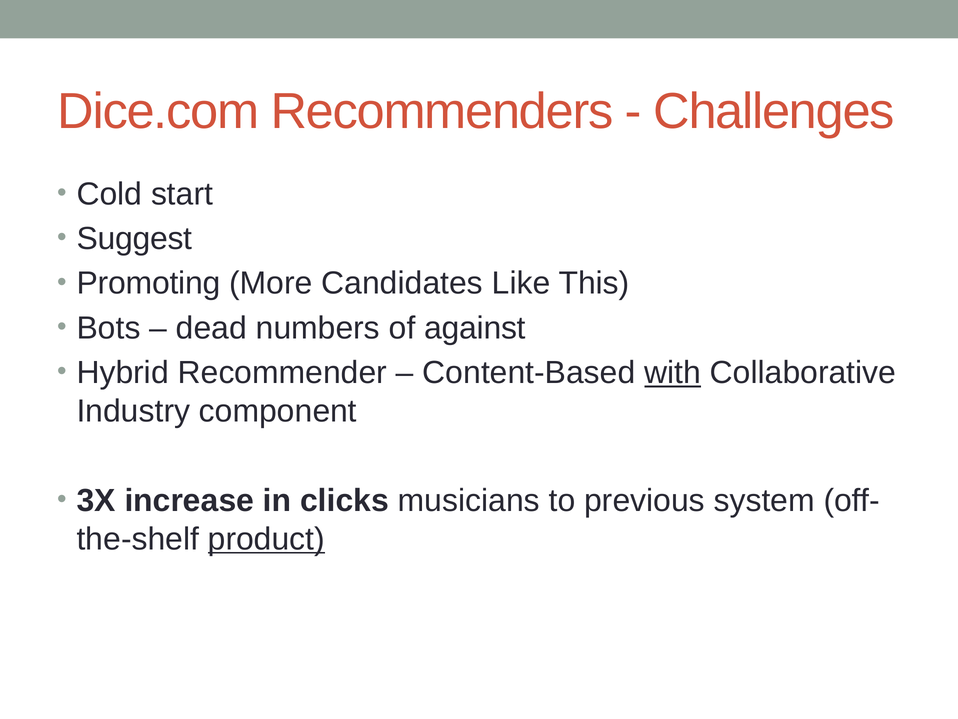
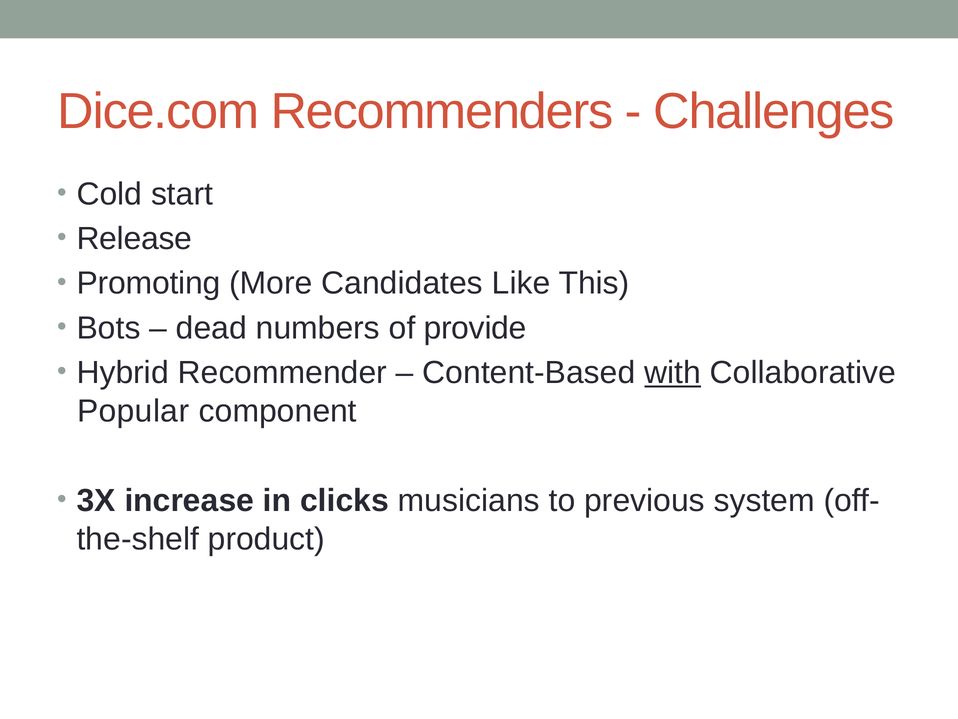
Suggest: Suggest -> Release (134, 239)
against: against -> provide (475, 328)
Industry: Industry -> Popular (133, 411)
product underline: present -> none (266, 539)
